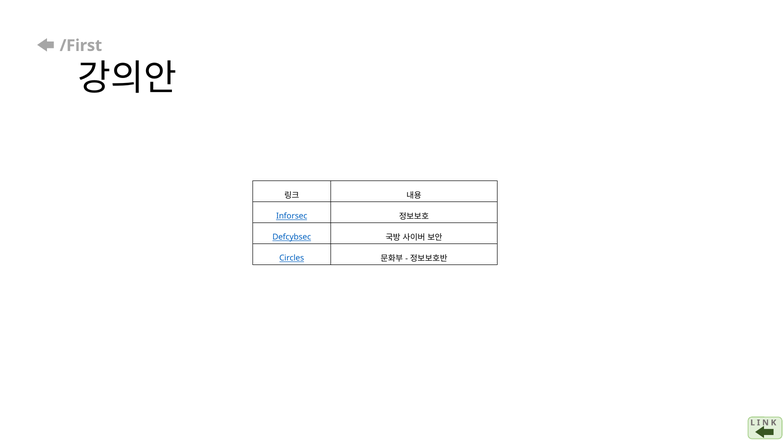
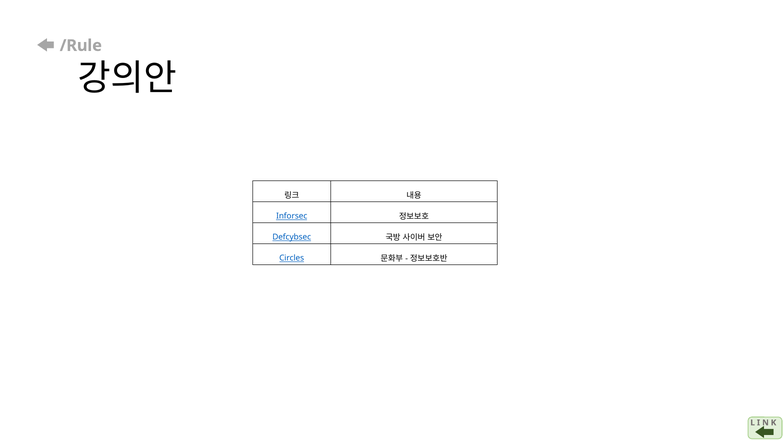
/First: /First -> /Rule (81, 46)
